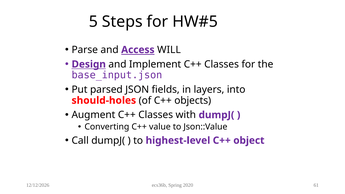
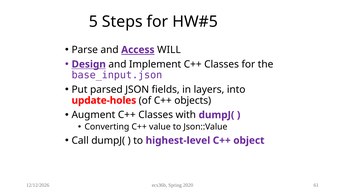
should-holes: should-holes -> update-holes (104, 100)
